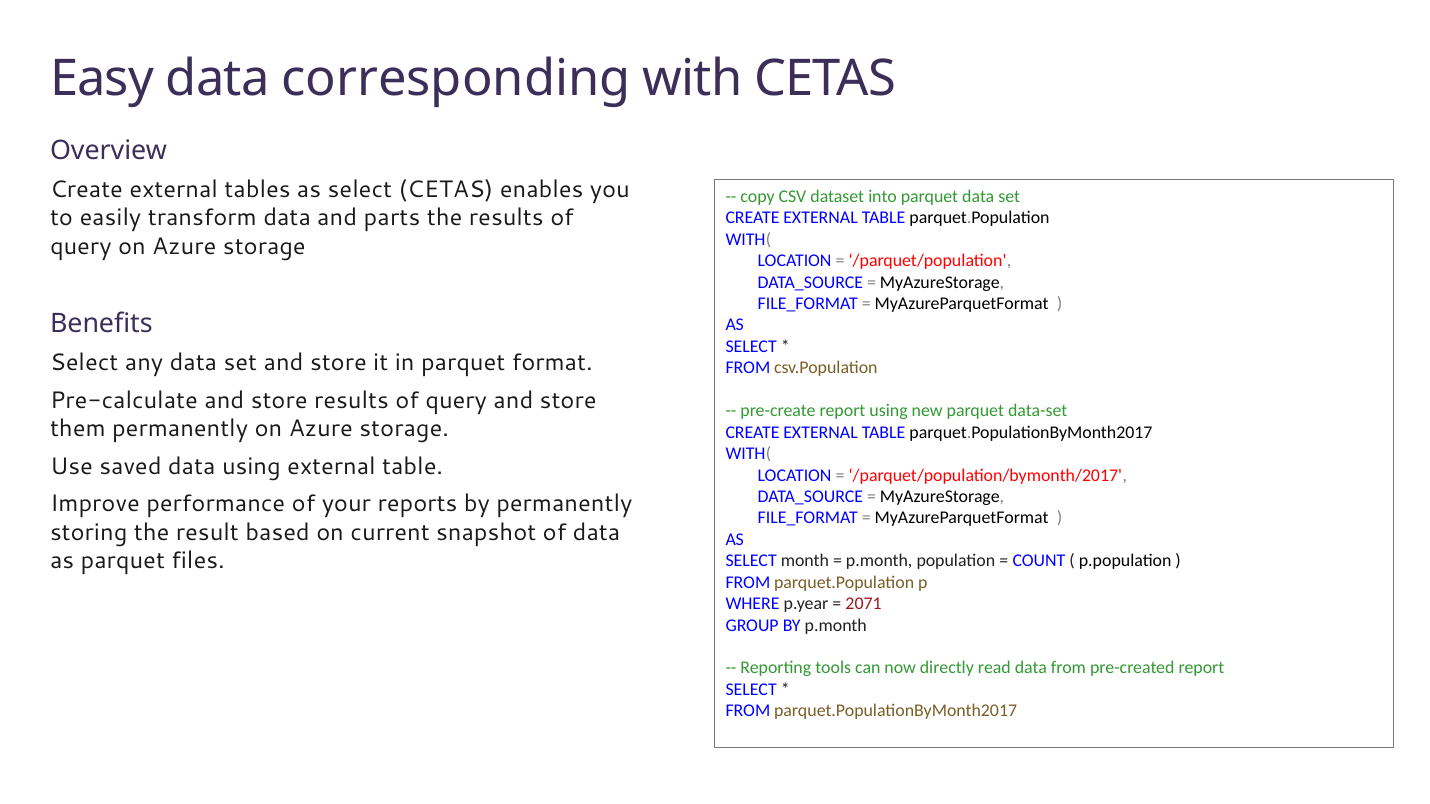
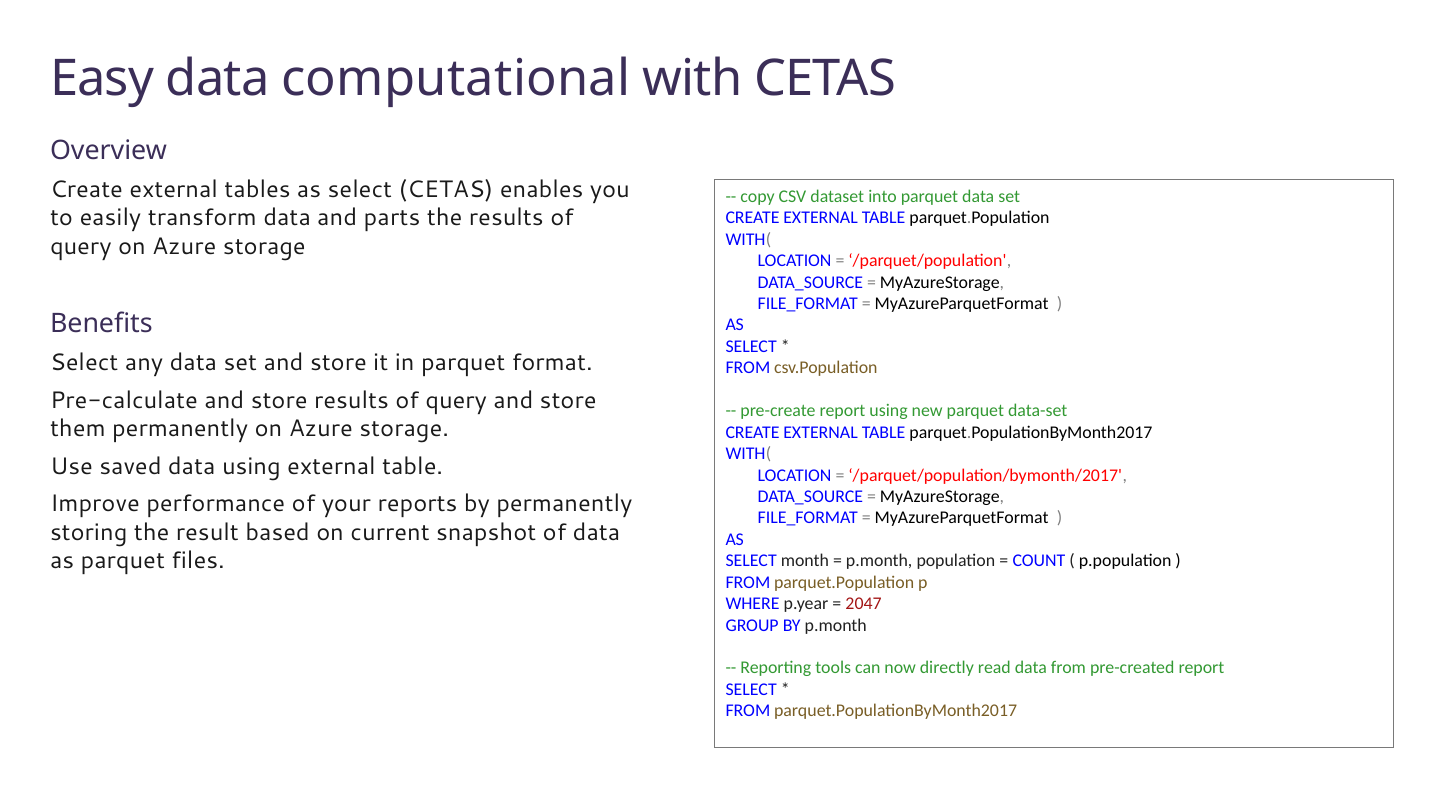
corresponding: corresponding -> computational (456, 79)
2071: 2071 -> 2047 (864, 604)
